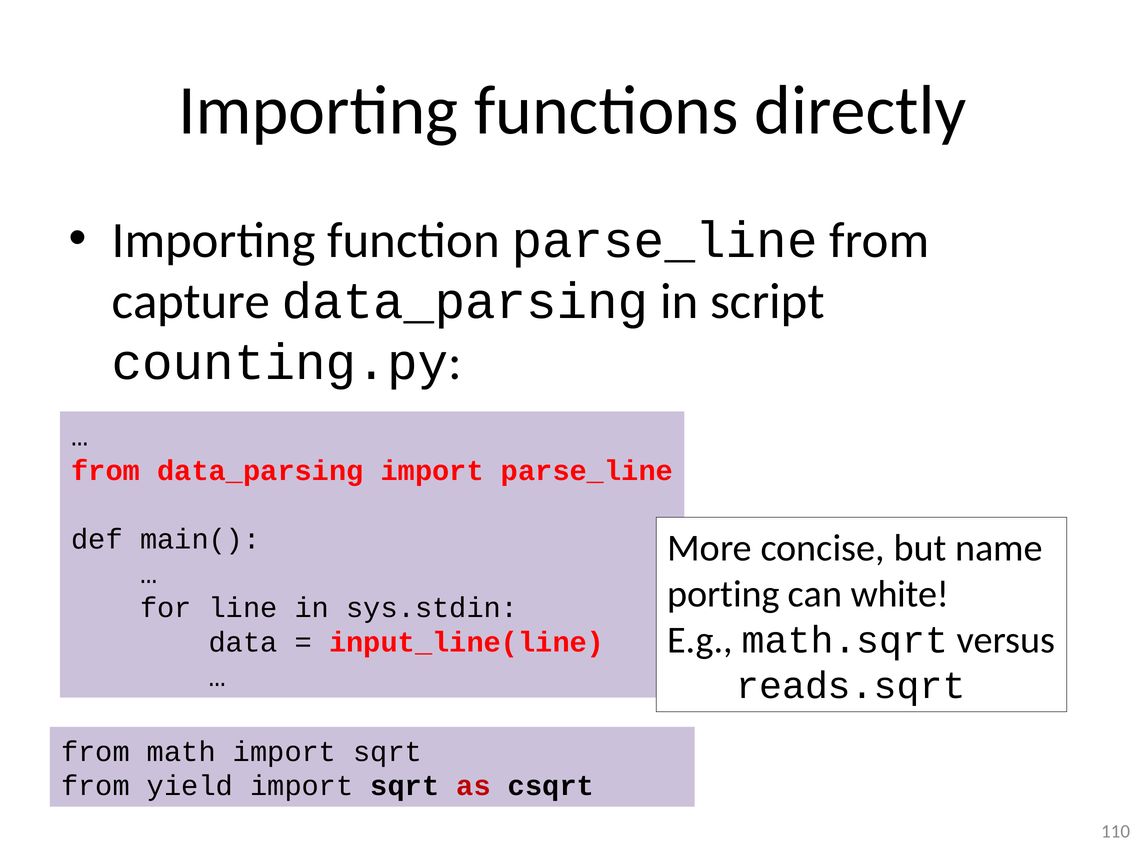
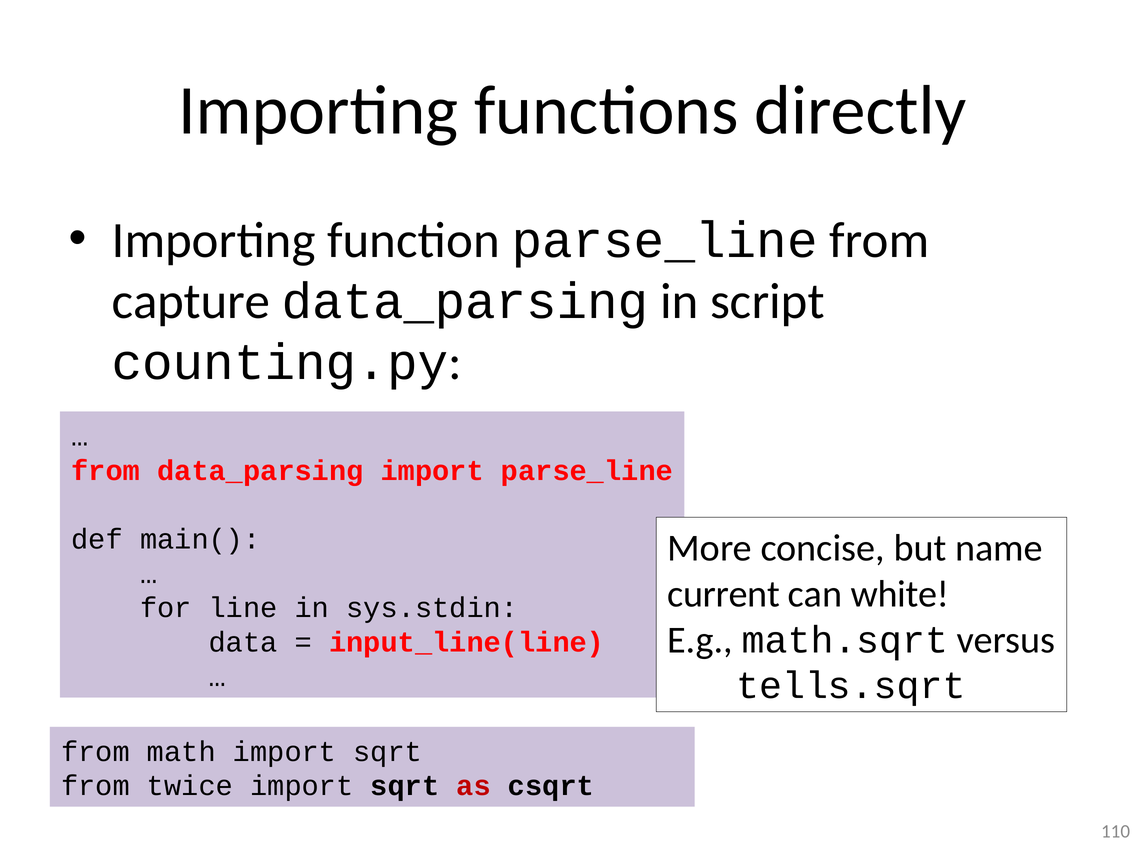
porting: porting -> current (724, 594)
reads.sqrt: reads.sqrt -> tells.sqrt (851, 686)
yield: yield -> twice (190, 786)
